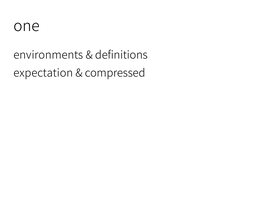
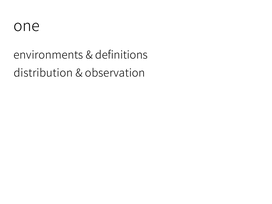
expectation: expectation -> distribution (43, 73)
compressed: compressed -> observation (115, 73)
